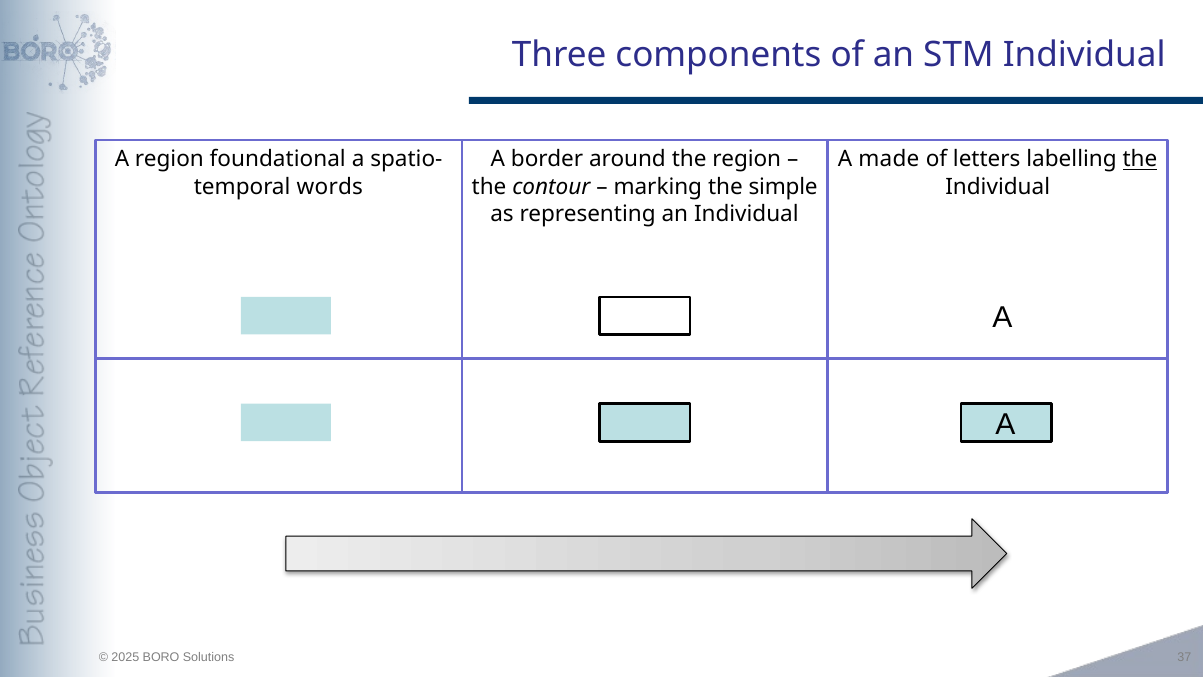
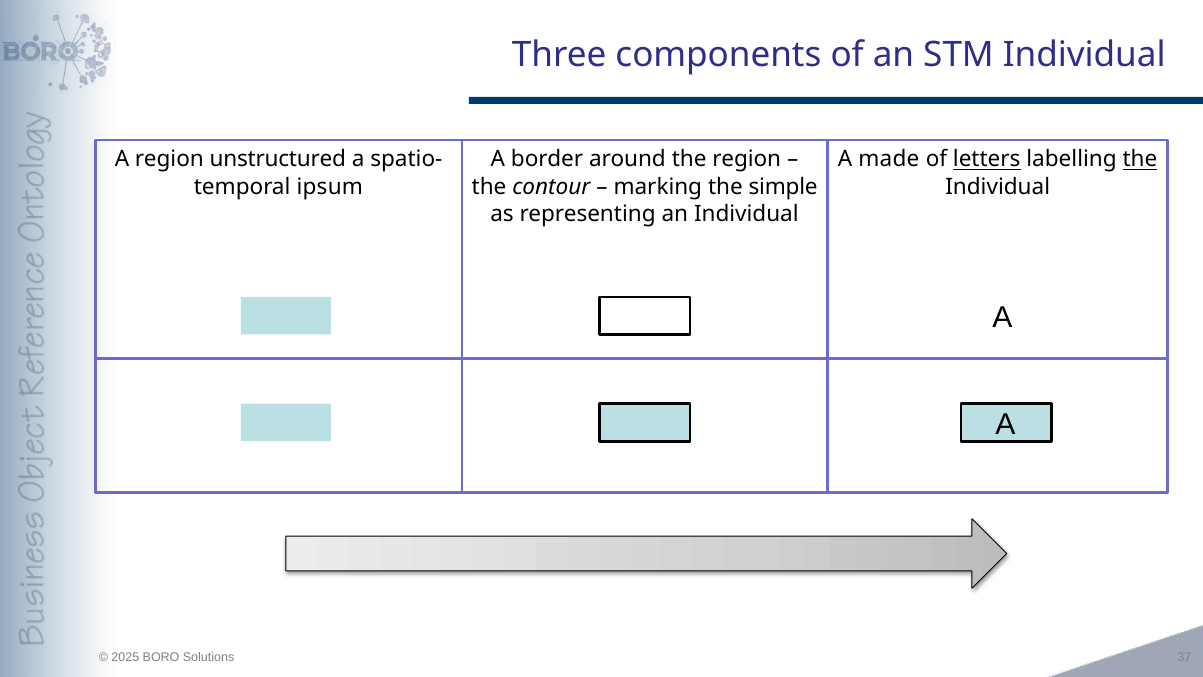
foundational: foundational -> unstructured (278, 159)
letters underline: none -> present (987, 159)
words: words -> ipsum (330, 186)
